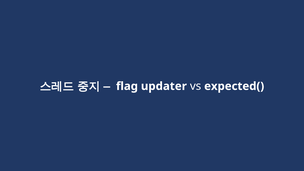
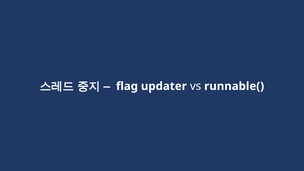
expected(: expected( -> runnable( (234, 86)
